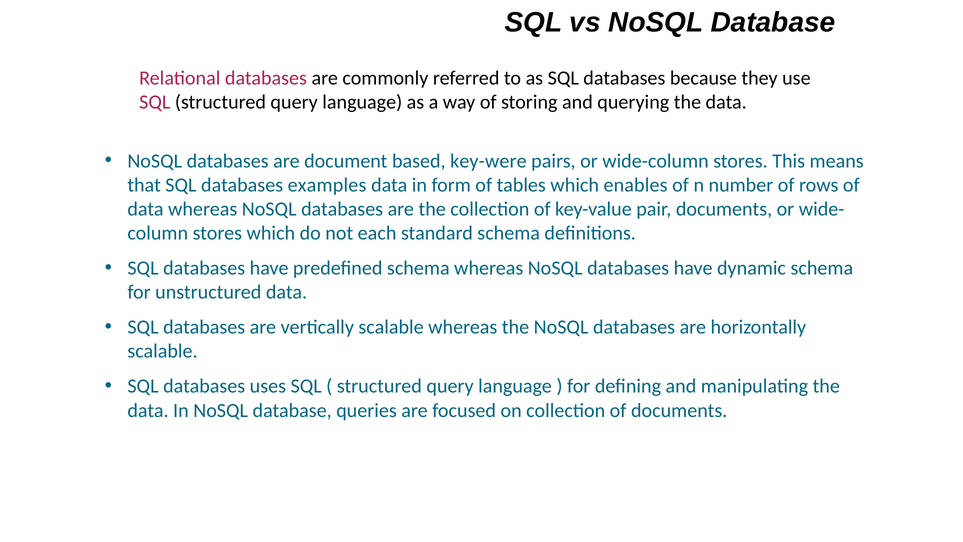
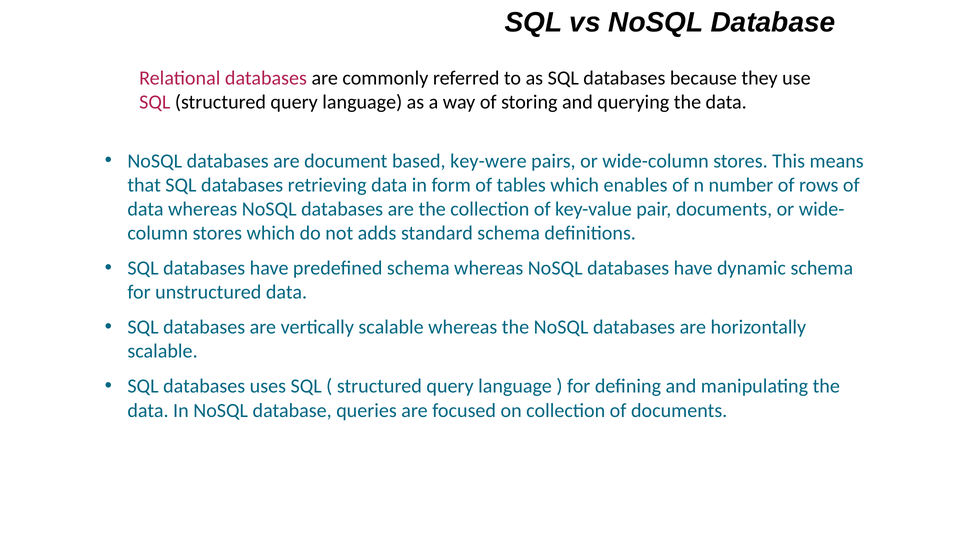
examples: examples -> retrieving (327, 185)
each: each -> adds (377, 233)
